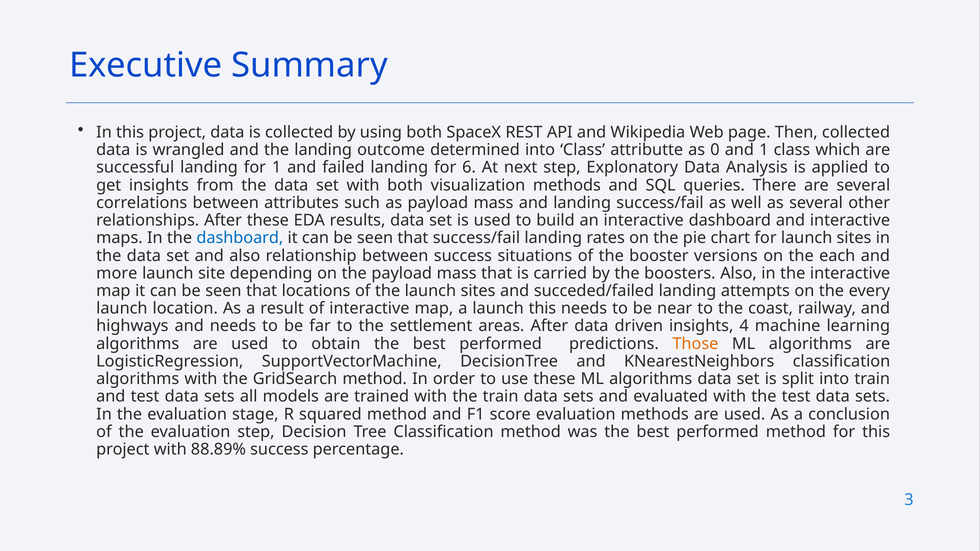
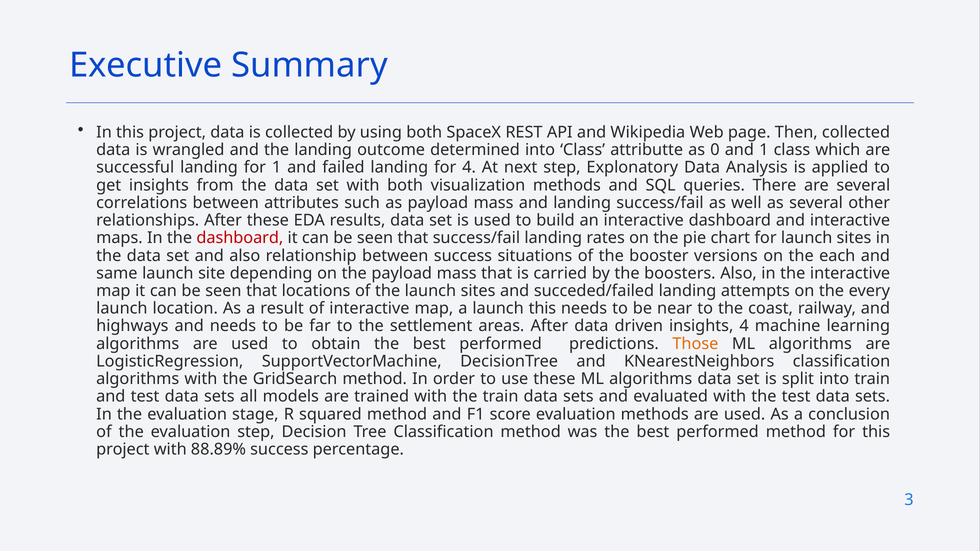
for 6: 6 -> 4 (469, 168)
dashboard colour: blue -> red (240, 238)
more: more -> same (117, 273)
